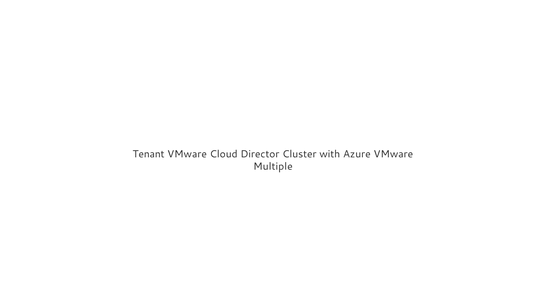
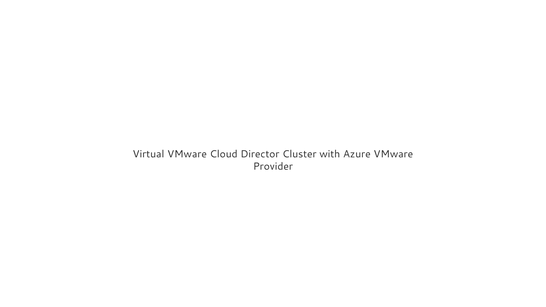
Tenant: Tenant -> Virtual (148, 154)
Multiple: Multiple -> Provider (273, 166)
